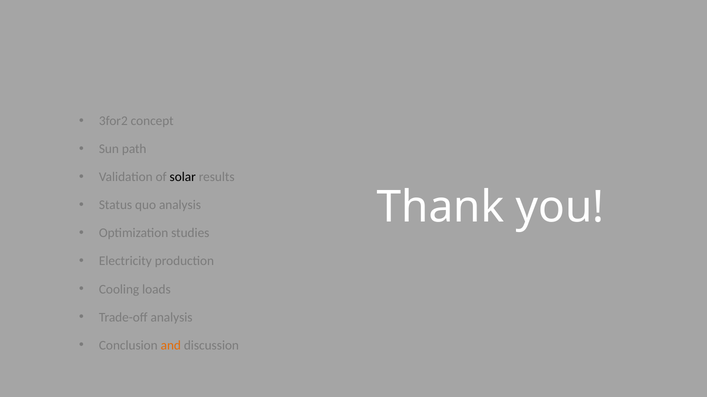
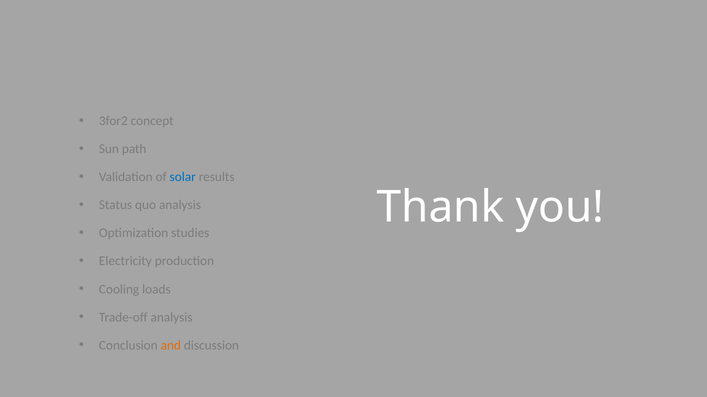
solar colour: black -> blue (183, 177)
